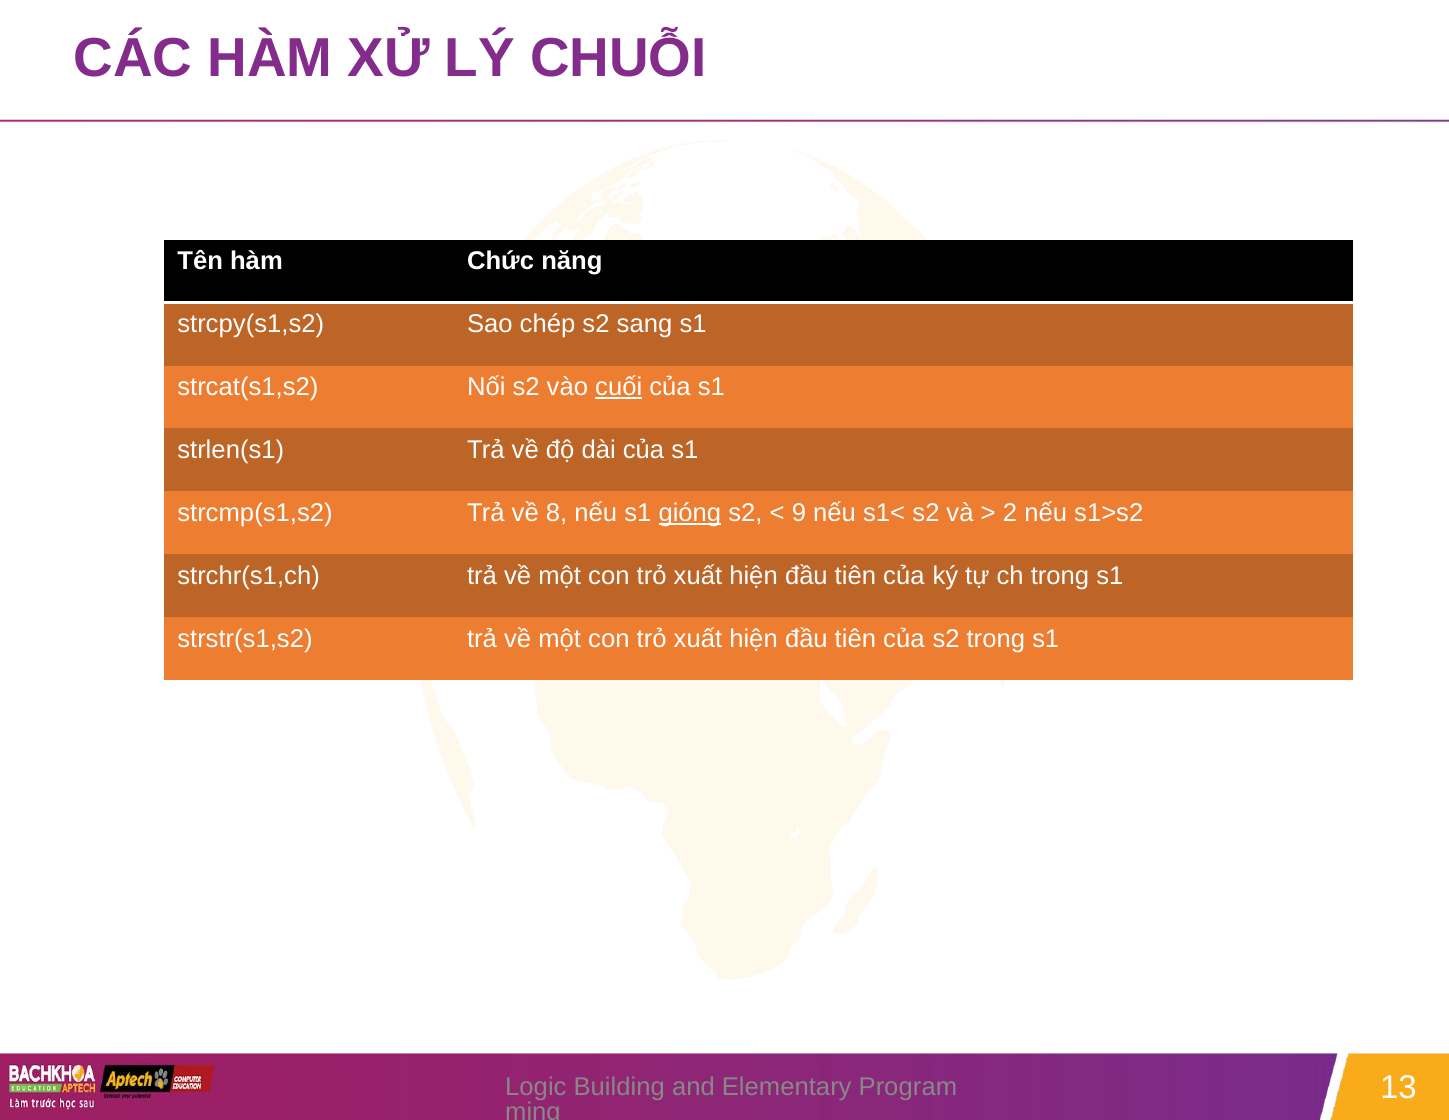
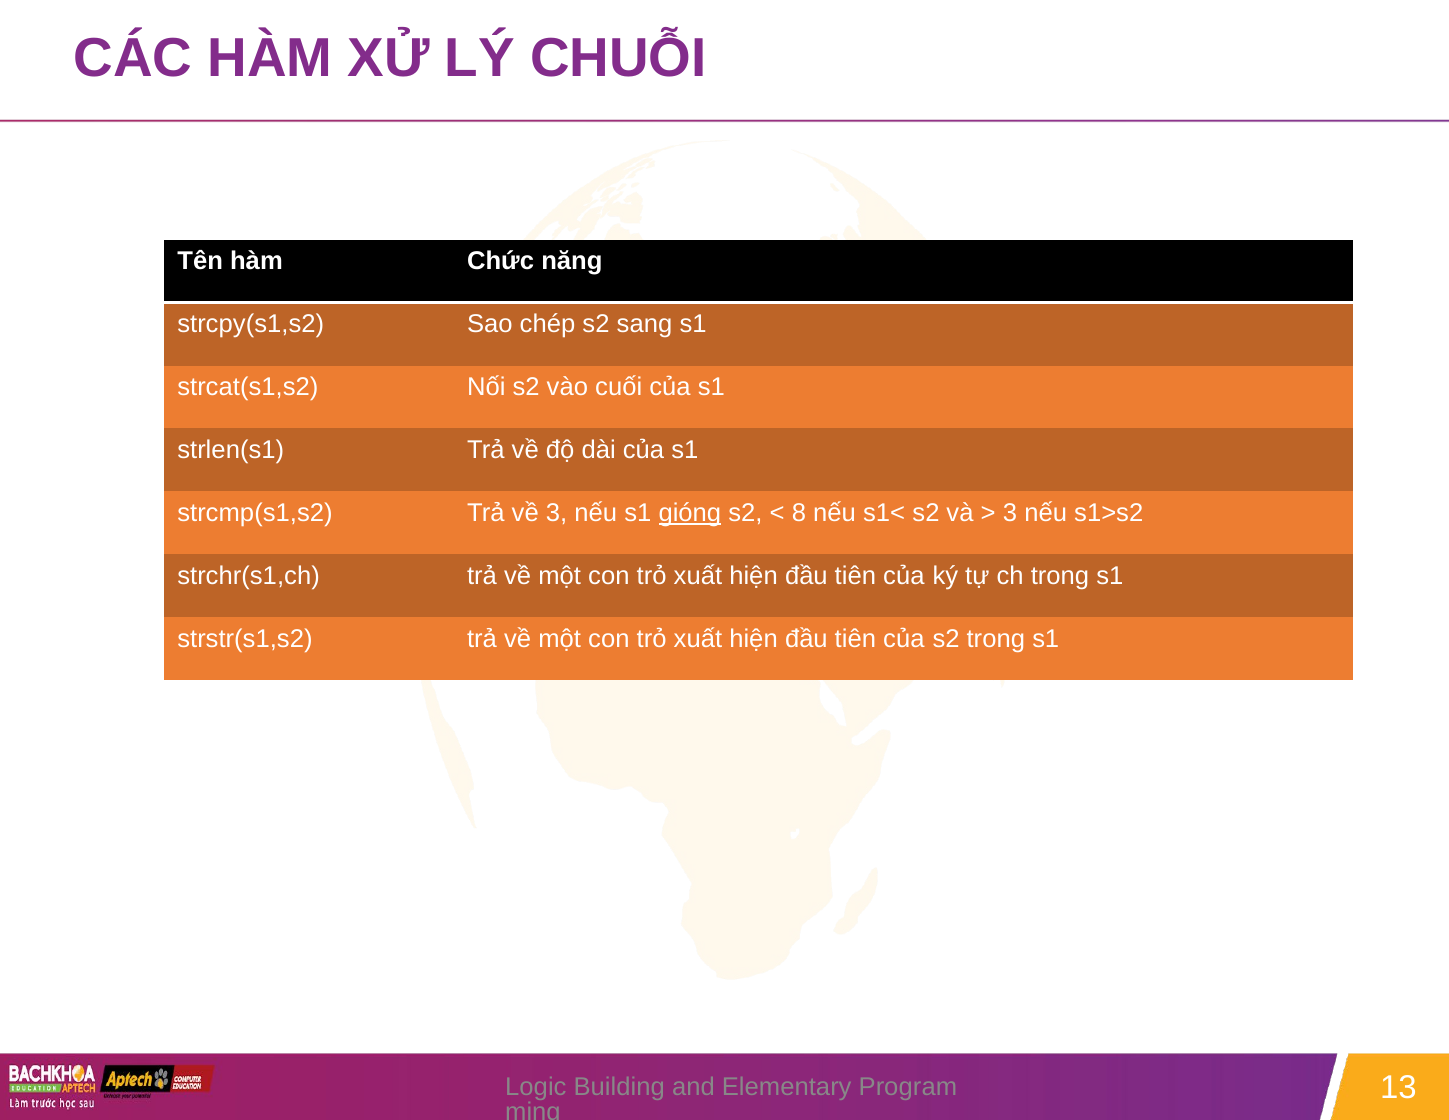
cuối underline: present -> none (619, 387)
về 8: 8 -> 3 (557, 513)
9: 9 -> 8 (799, 513)
2: 2 -> 3 (1010, 513)
